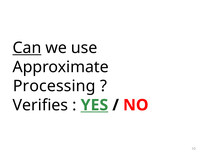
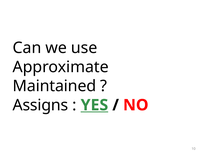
Can underline: present -> none (27, 48)
Processing: Processing -> Maintained (54, 86)
Verifies: Verifies -> Assigns (40, 105)
